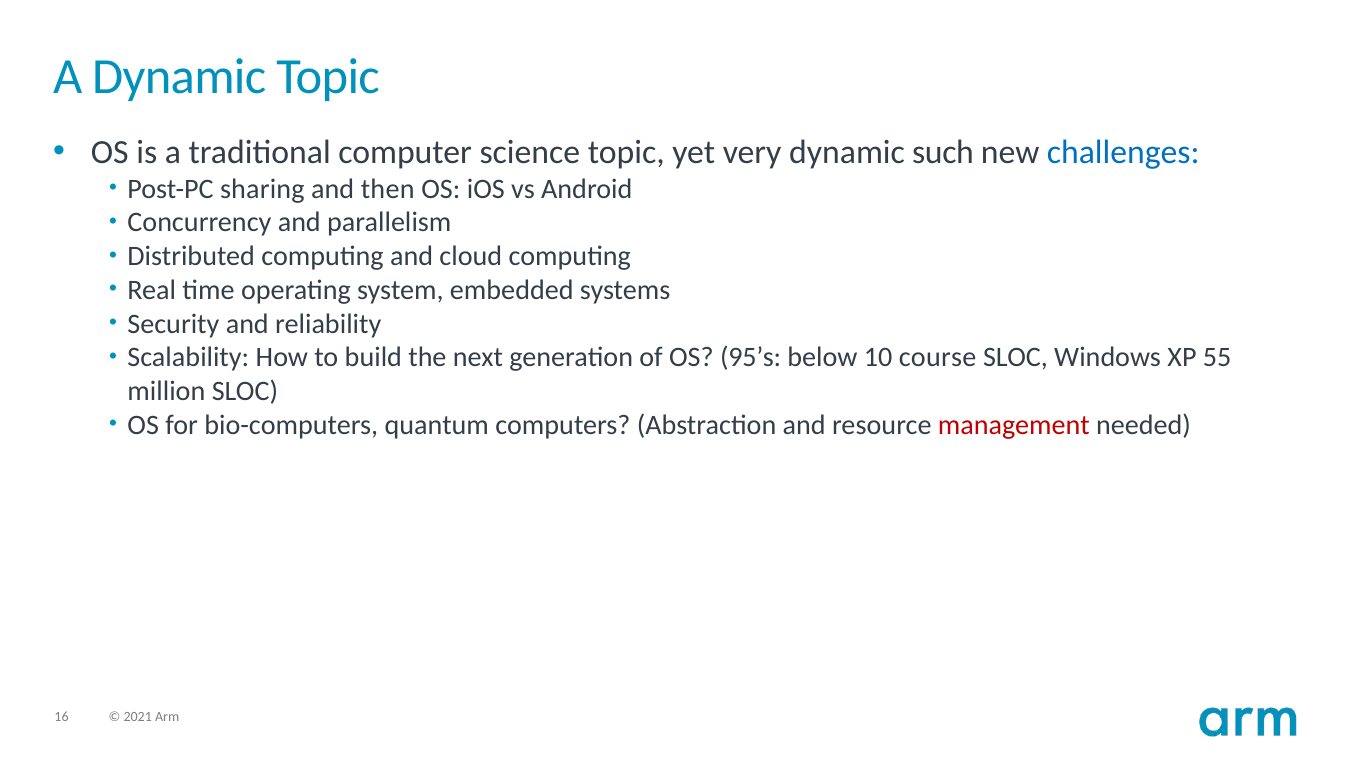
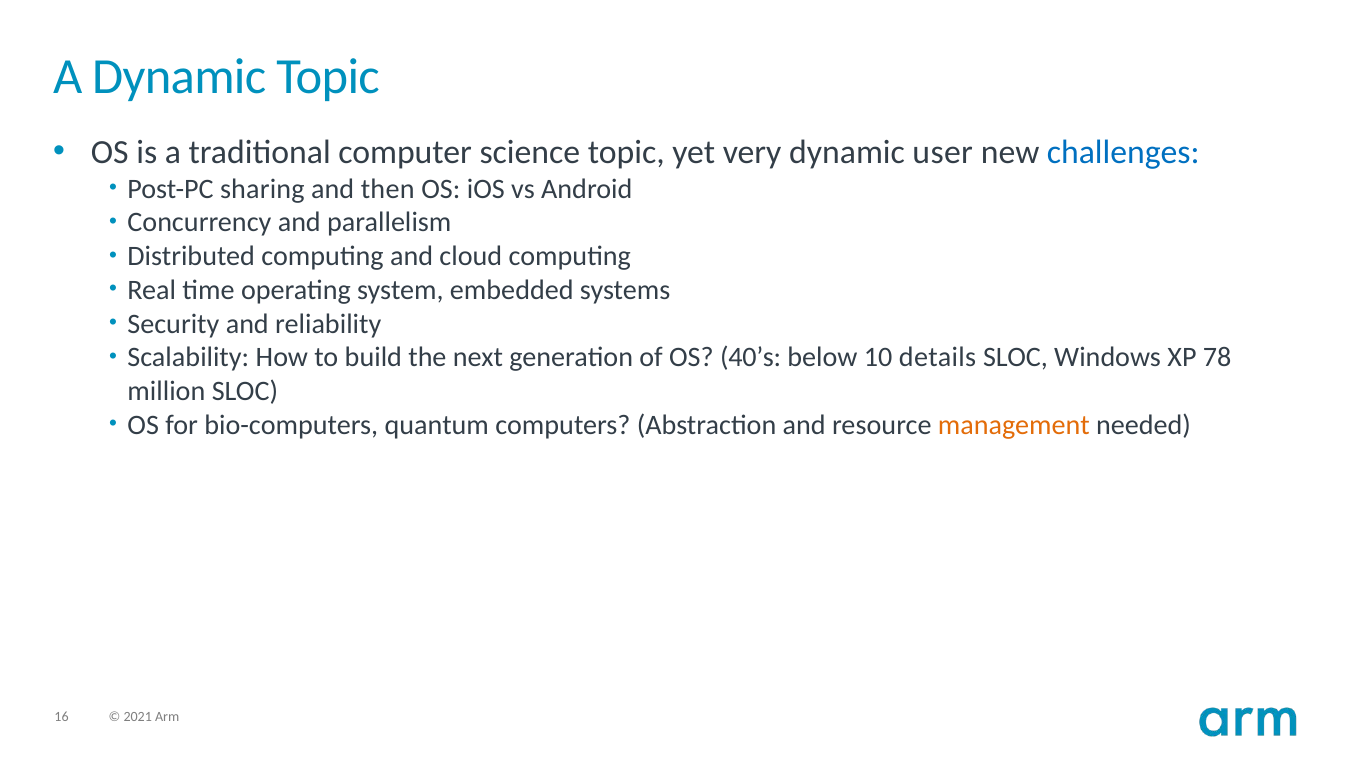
such: such -> user (943, 152)
95’s: 95’s -> 40’s (751, 358)
course: course -> details (938, 358)
55: 55 -> 78 (1217, 358)
management colour: red -> orange (1014, 425)
